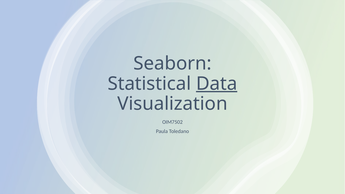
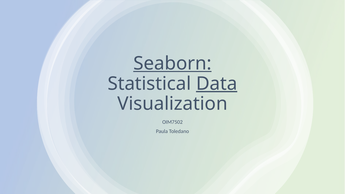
Seaborn underline: none -> present (172, 63)
